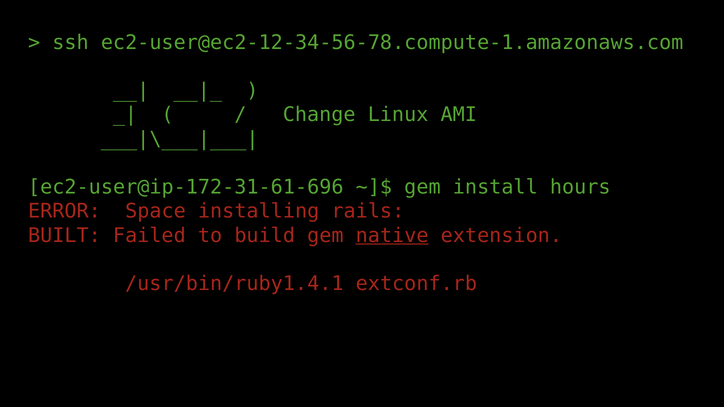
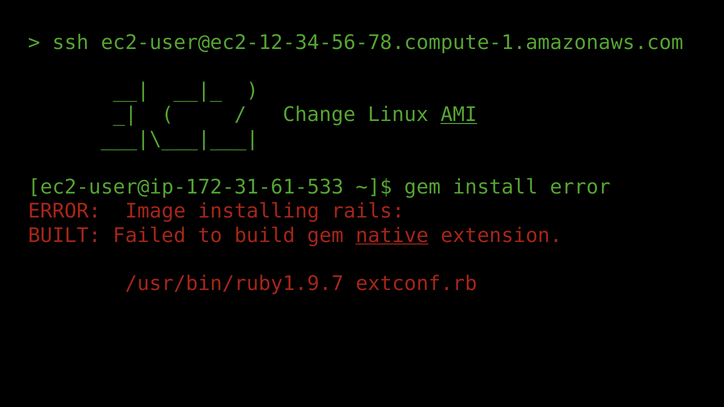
AMI underline: none -> present (459, 115)
ec2-user@ip-172-31-61-696: ec2-user@ip-172-31-61-696 -> ec2-user@ip-172-31-61-533 (186, 187)
install hours: hours -> error (580, 187)
Space: Space -> Image (155, 211)
/usr/bin/ruby1.4.1: /usr/bin/ruby1.4.1 -> /usr/bin/ruby1.9.7 (234, 284)
